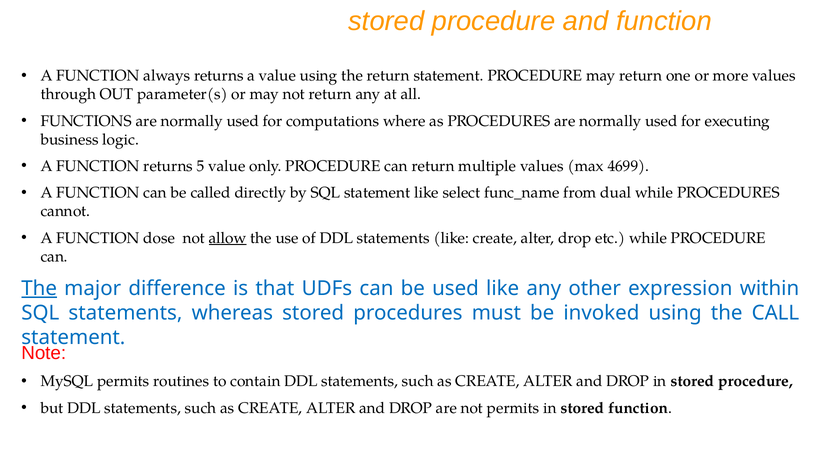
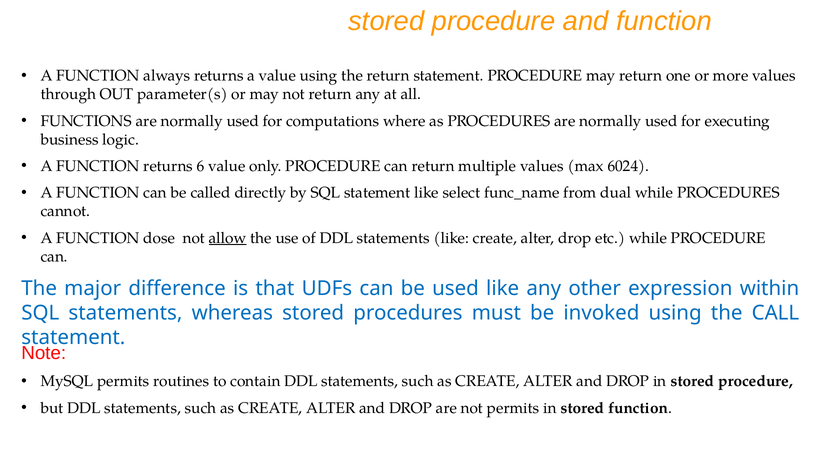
5: 5 -> 6 (201, 166)
4699: 4699 -> 6024 (628, 166)
The underline: present -> none (39, 288)
